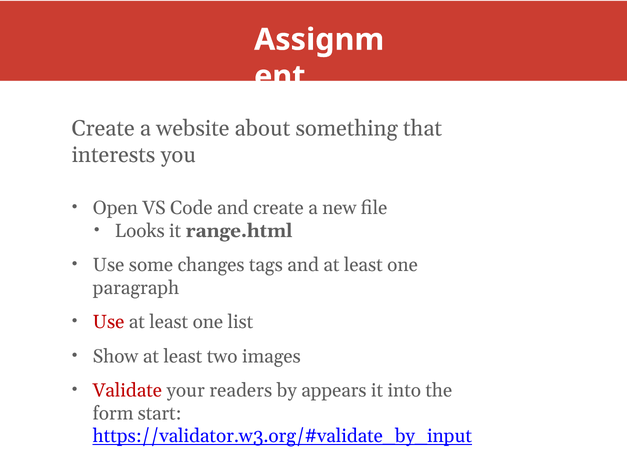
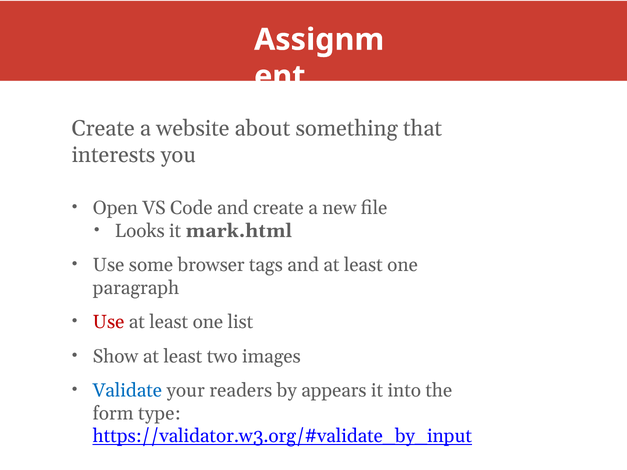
range.html: range.html -> mark.html (239, 231)
changes: changes -> browser (211, 265)
Validate colour: red -> blue (127, 391)
start: start -> type (159, 414)
